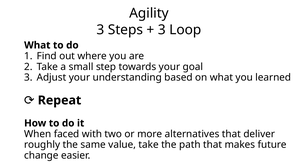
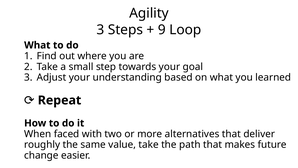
3: 3 -> 9 (162, 30)
